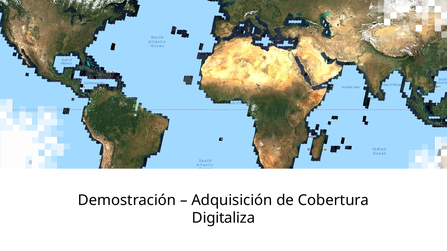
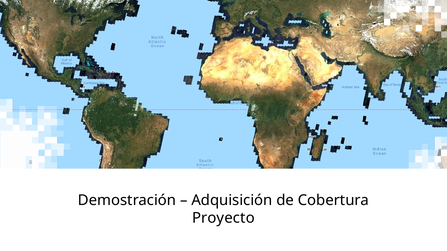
Digitaliza: Digitaliza -> Proyecto (223, 218)
